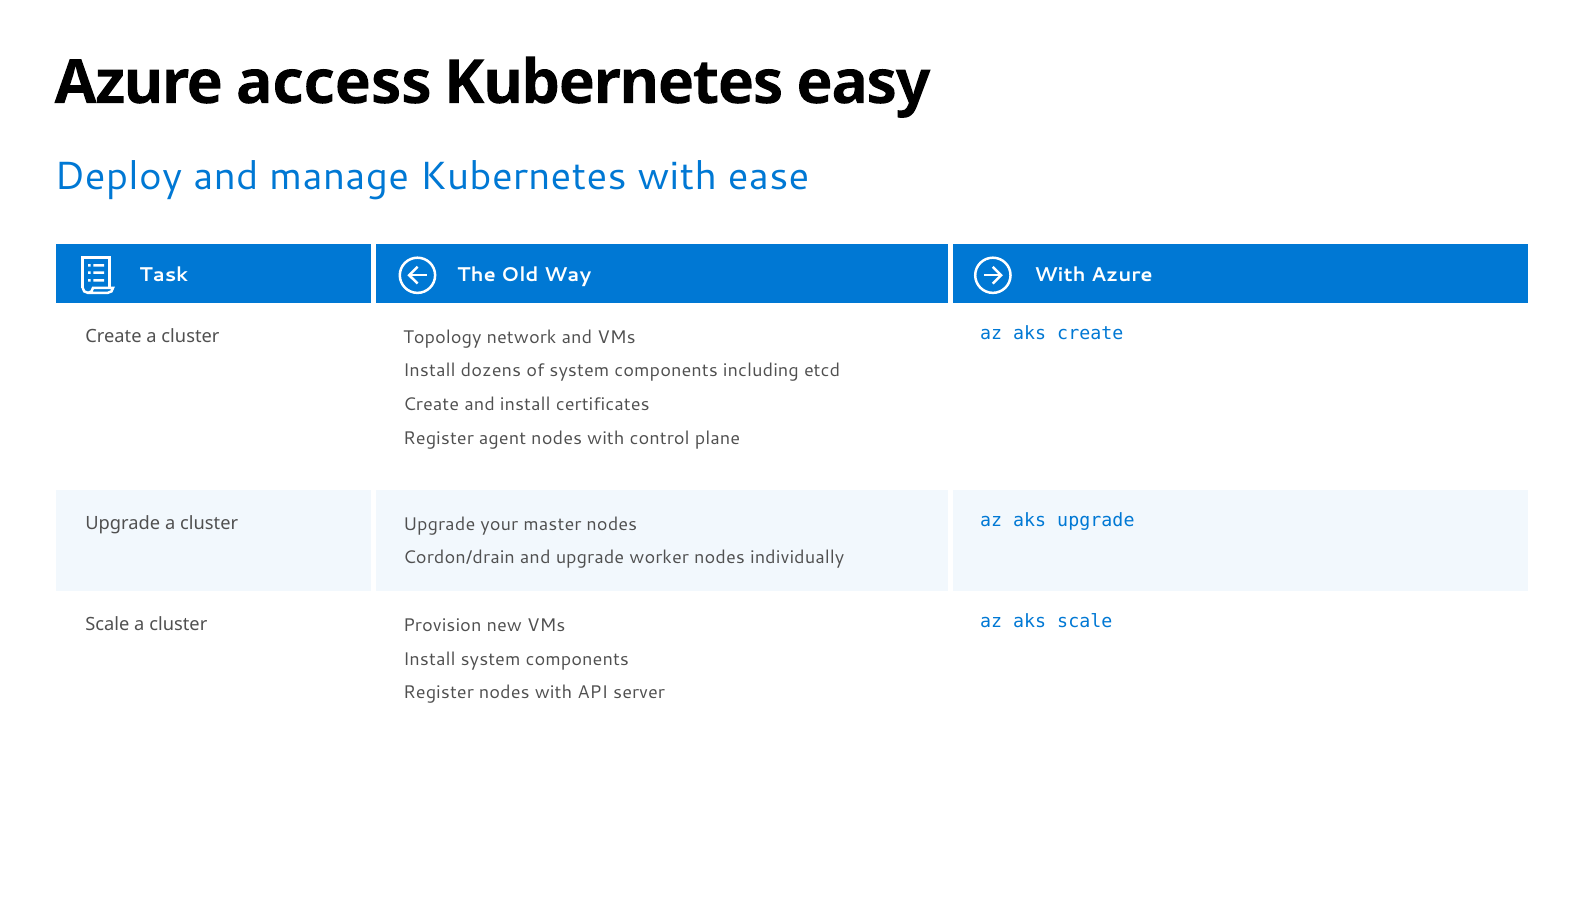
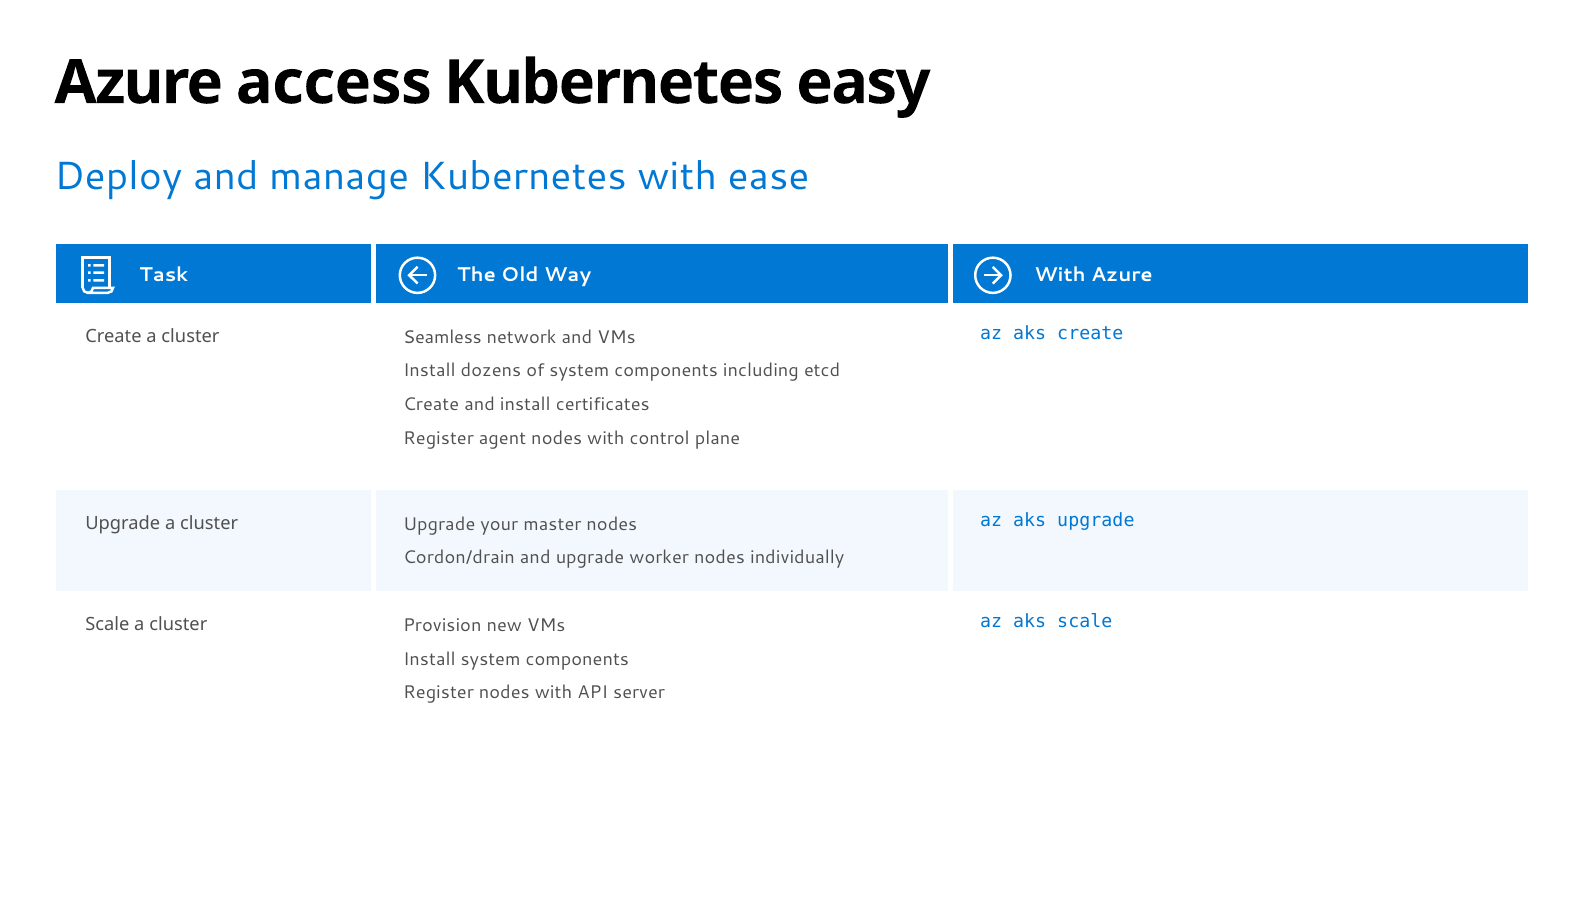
Topology: Topology -> Seamless (442, 337)
